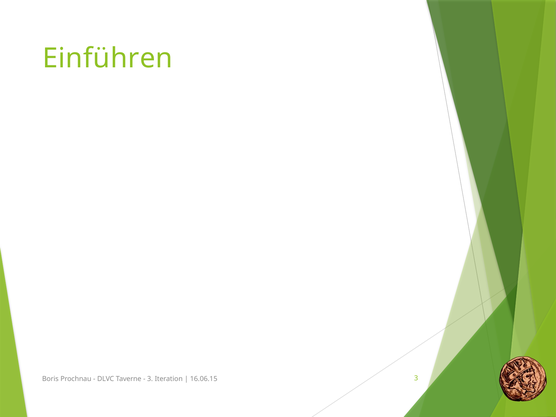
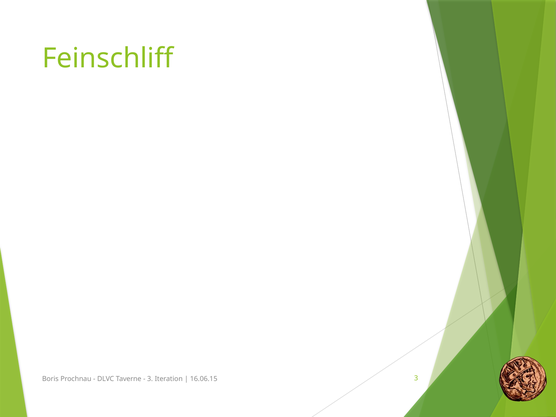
Einführen: Einführen -> Feinschliff (108, 58)
